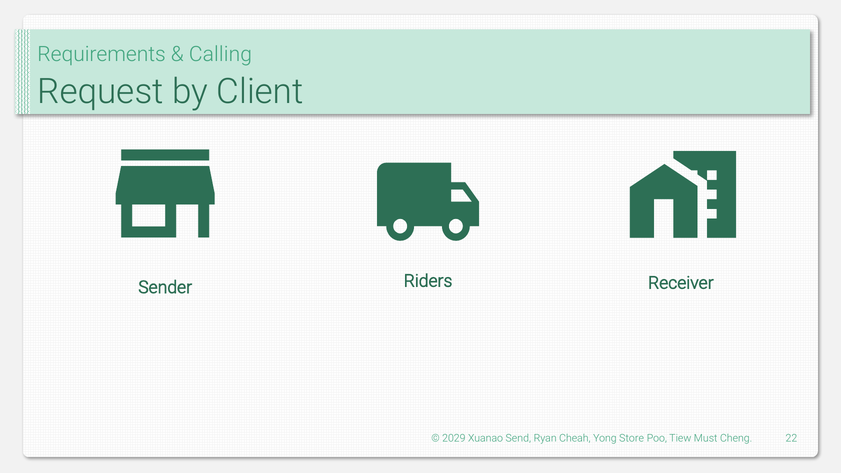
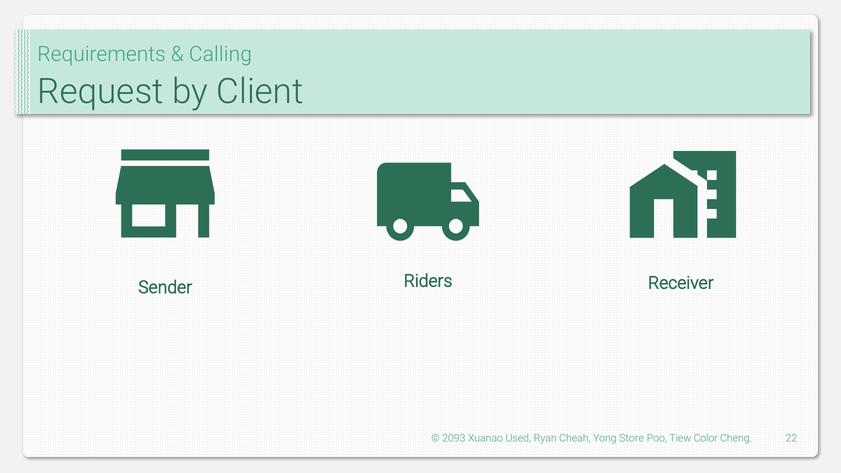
2029: 2029 -> 2093 (454, 438)
Send: Send -> Used (518, 438)
Must: Must -> Color (706, 438)
